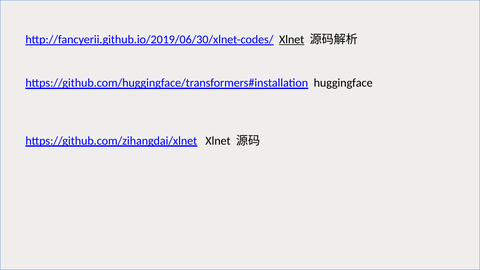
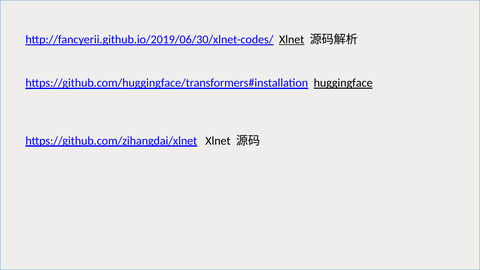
huggingface underline: none -> present (343, 83)
